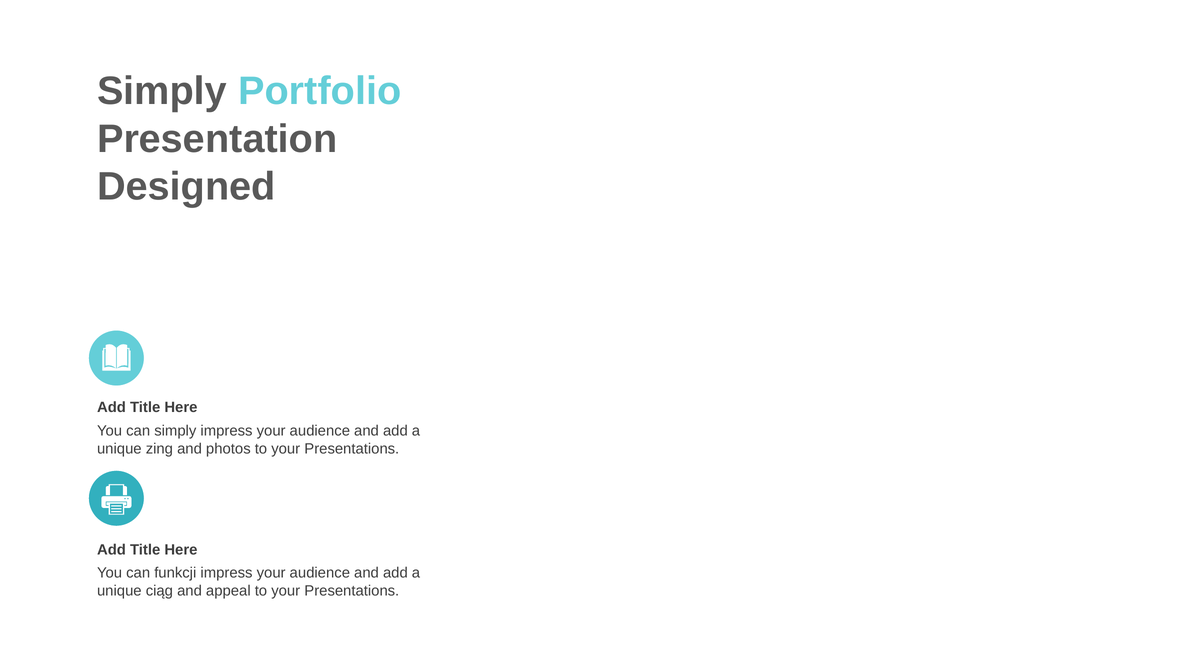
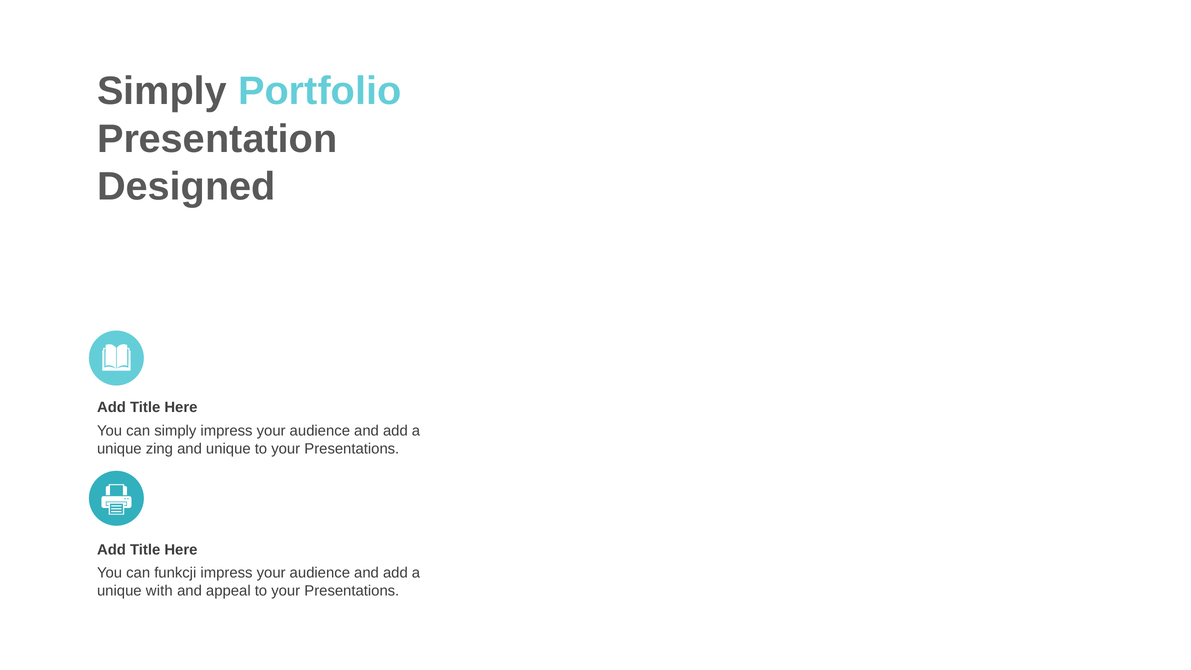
and photos: photos -> unique (228, 449)
ciąg: ciąg -> with (159, 591)
